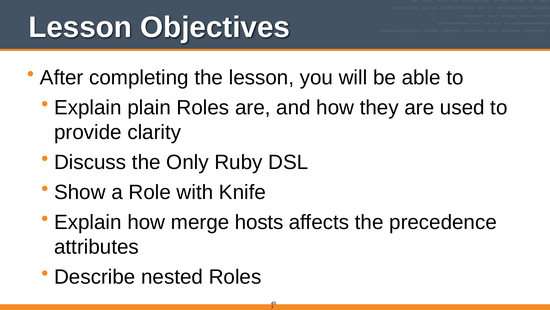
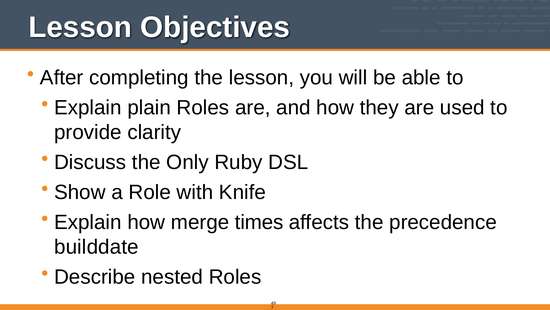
hosts: hosts -> times (259, 222)
attributes: attributes -> builddate (96, 247)
